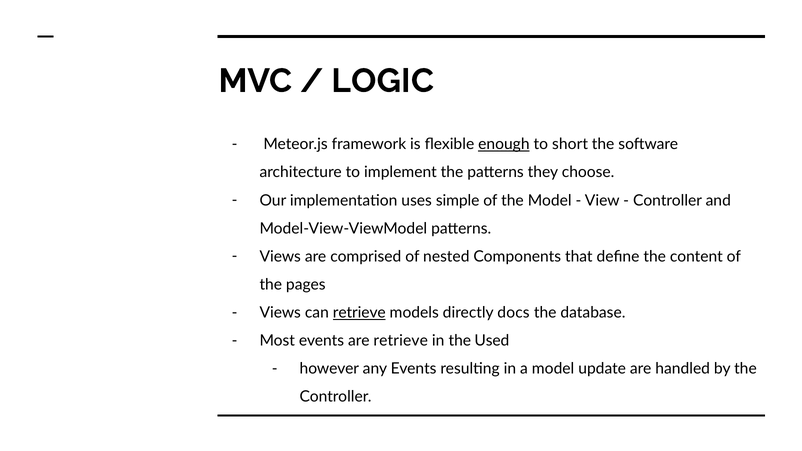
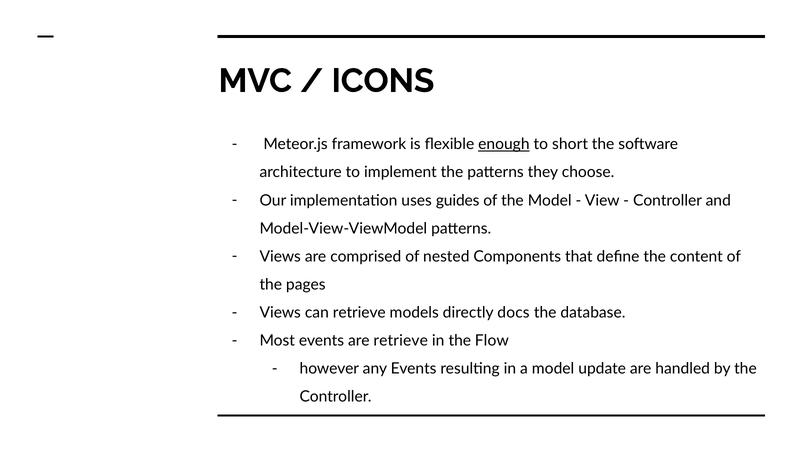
LOGIC: LOGIC -> ICONS (383, 81)
simple: simple -> guides (458, 200)
retrieve underline: present -> none (359, 313)
Used: Used -> Flow (492, 341)
